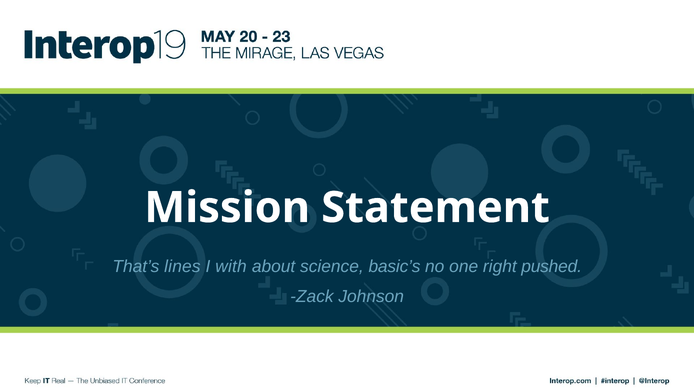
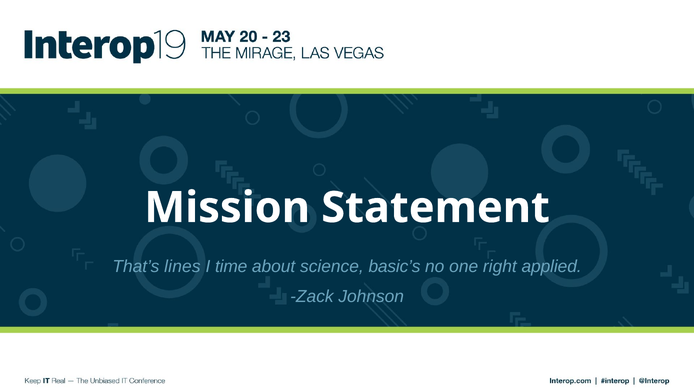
with: with -> time (231, 267)
pushed: pushed -> applied (552, 267)
